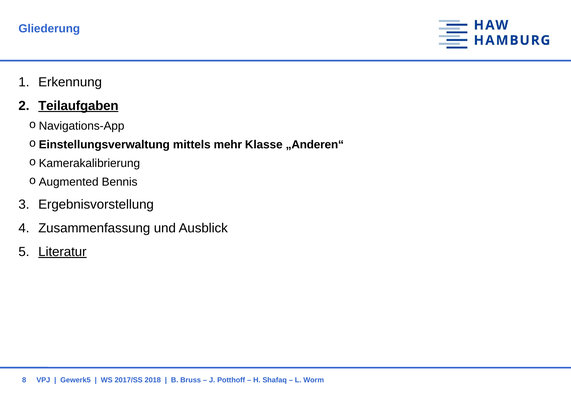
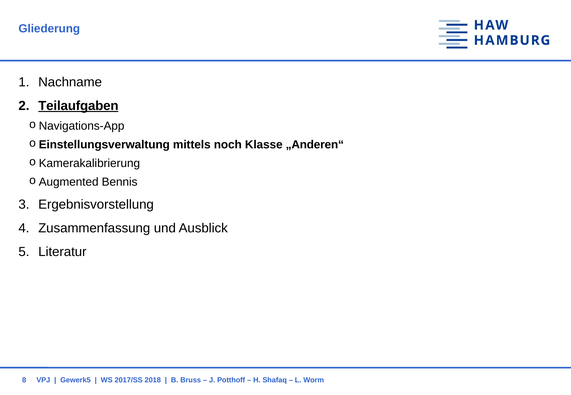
Erkennung: Erkennung -> Nachname (70, 82)
mehr: mehr -> noch (228, 145)
Literatur underline: present -> none (62, 252)
